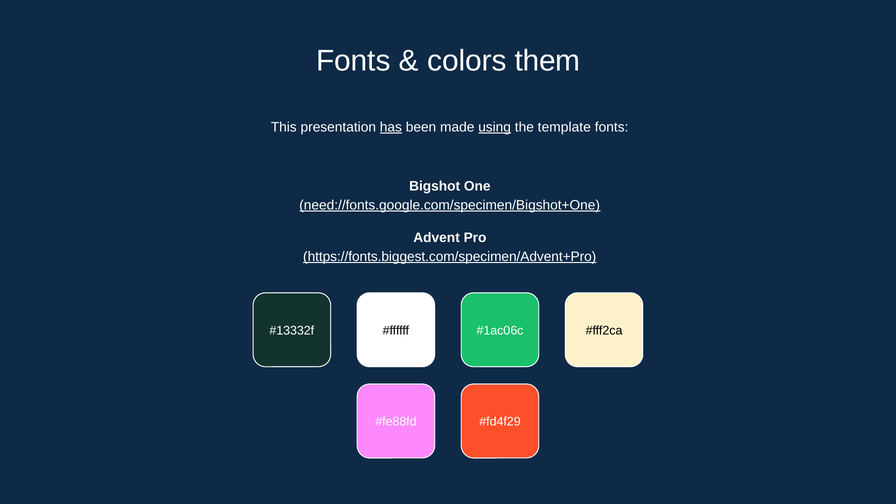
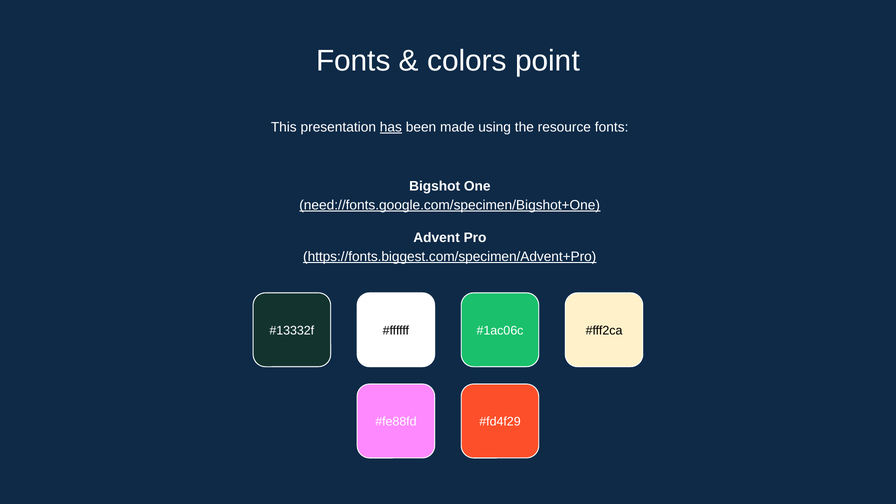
them: them -> point (547, 61)
using underline: present -> none (495, 127)
template: template -> resource (564, 127)
